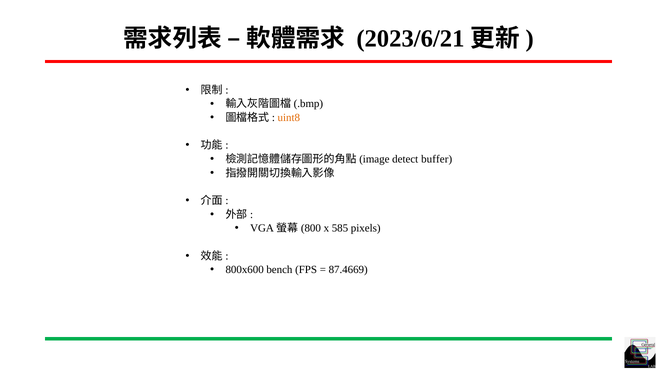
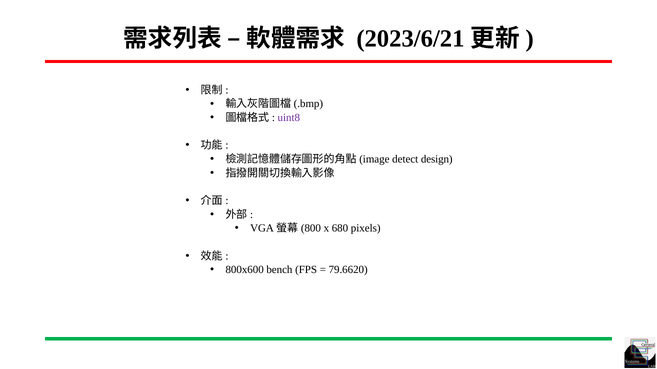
uint8 colour: orange -> purple (289, 118)
buffer: buffer -> design (437, 159)
585: 585 -> 680 (340, 229)
87.4669: 87.4669 -> 79.6620 (348, 270)
